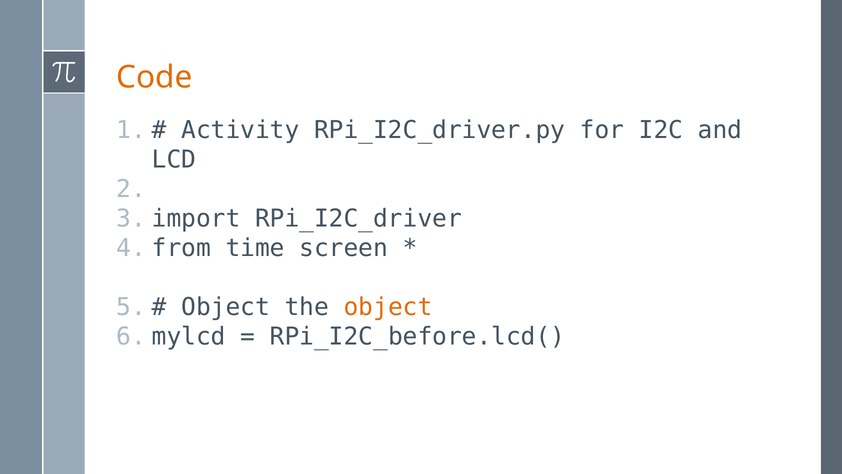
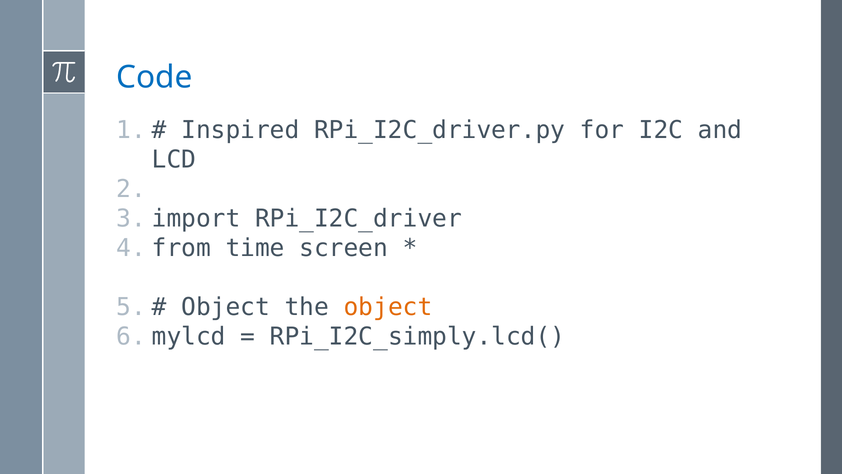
Code colour: orange -> blue (155, 77)
Activity: Activity -> Inspired (240, 130)
RPi_I2C_before.lcd(: RPi_I2C_before.lcd( -> RPi_I2C_simply.lcd( (418, 337)
